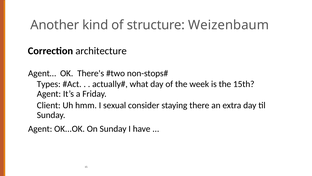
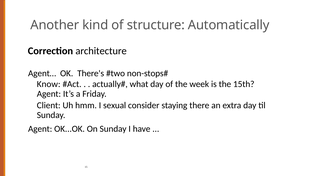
Weizenbaum: Weizenbaum -> Automatically (229, 25)
Types: Types -> Know (49, 84)
